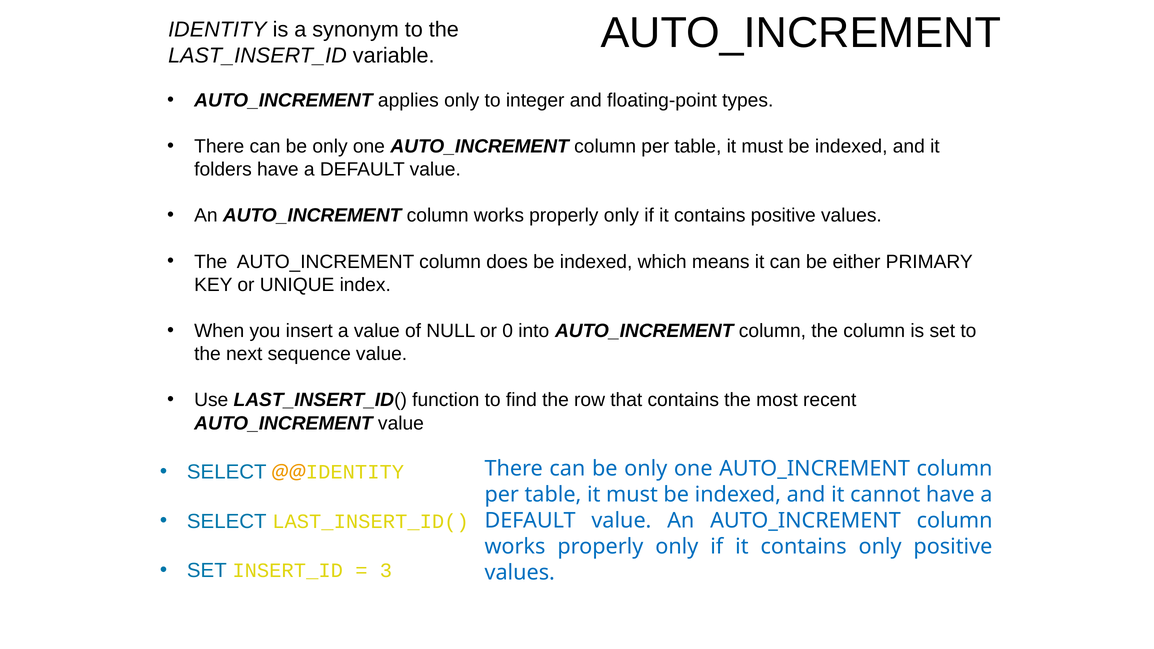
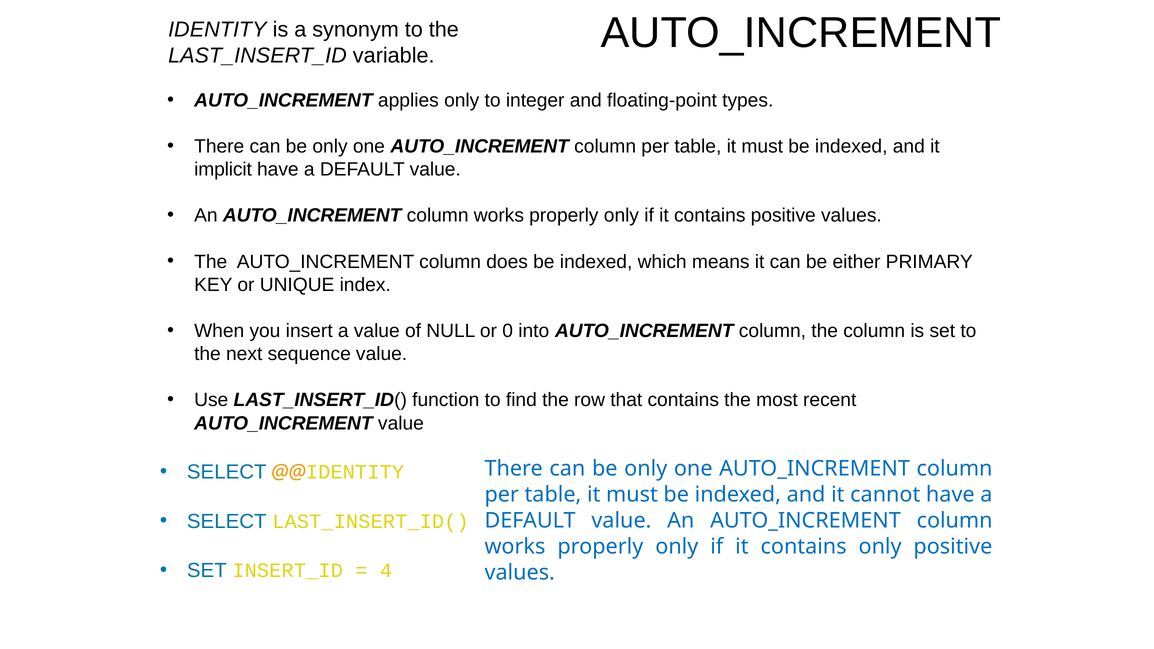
folders: folders -> implicit (223, 170)
3: 3 -> 4 (386, 571)
